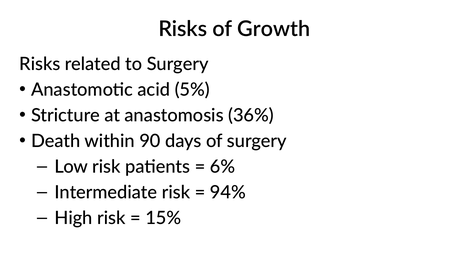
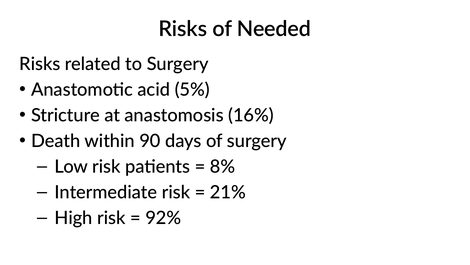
Growth: Growth -> Needed (274, 29)
36%: 36% -> 16% (251, 115)
6%: 6% -> 8% (223, 166)
94%: 94% -> 21% (228, 192)
15%: 15% -> 92% (163, 218)
